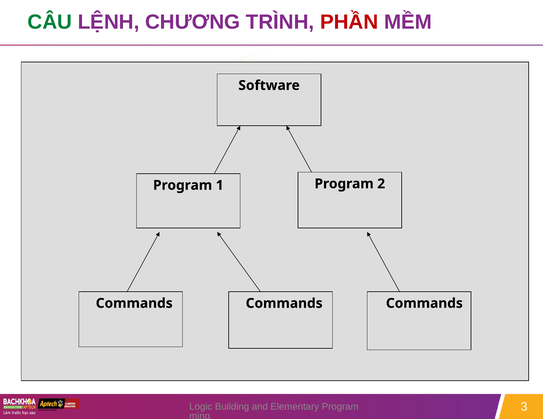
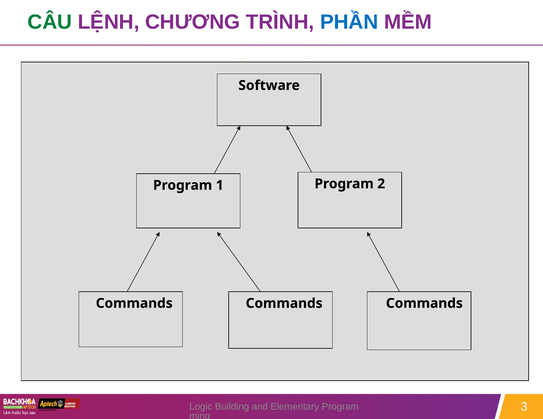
PHẦN colour: red -> blue (349, 22)
